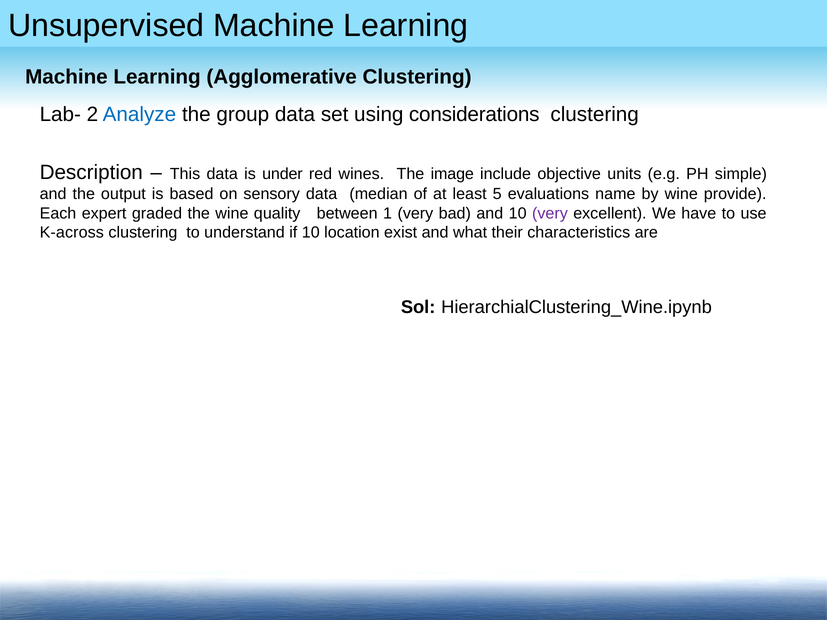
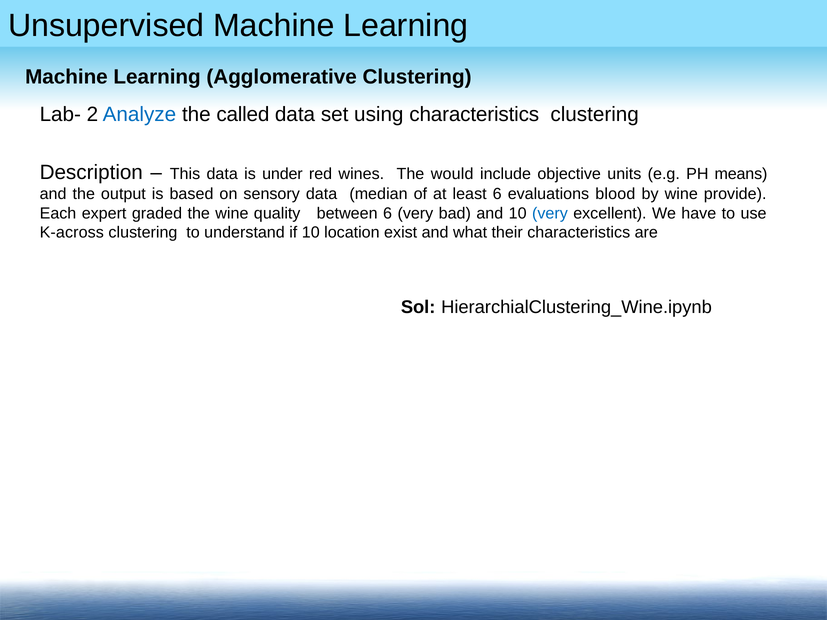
group: group -> called (243, 114)
using considerations: considerations -> characteristics (474, 114)
image: image -> would (452, 174)
simple: simple -> means (741, 174)
least 5: 5 -> 6 (497, 194)
name: name -> blood (615, 194)
between 1: 1 -> 6 (388, 213)
very colour: purple -> blue (550, 213)
